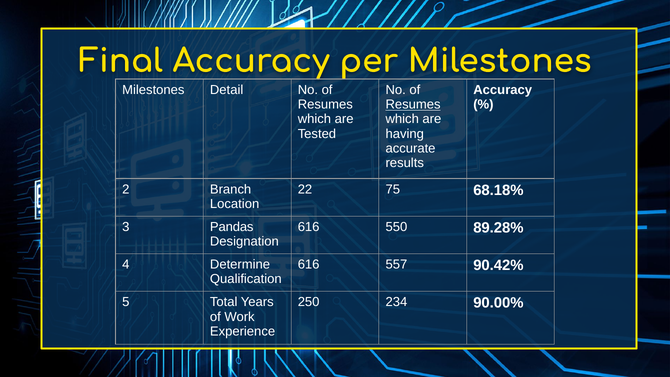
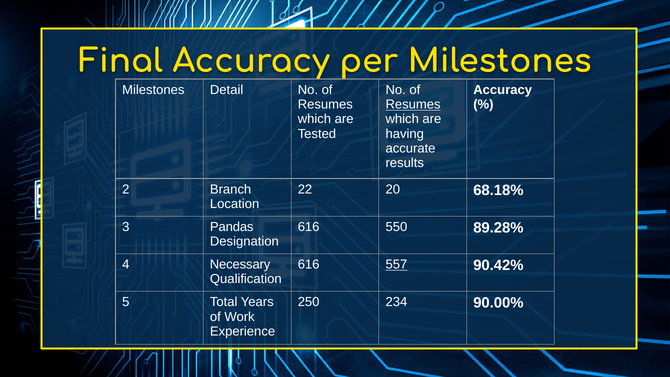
75: 75 -> 20 (393, 189)
Determine: Determine -> Necessary (240, 264)
557 underline: none -> present (396, 264)
